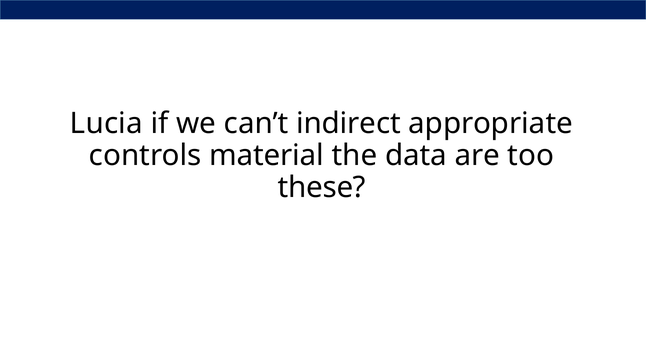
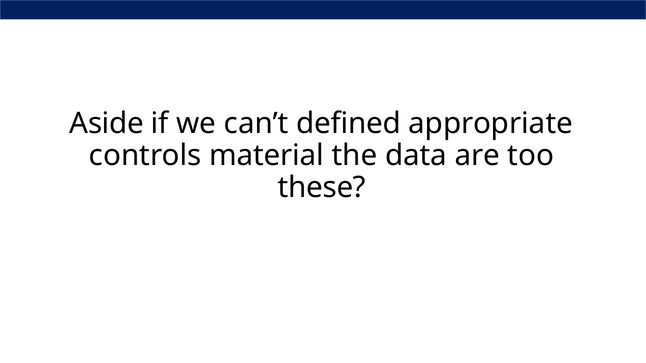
Lucia: Lucia -> Aside (107, 124)
indirect: indirect -> defined (349, 124)
